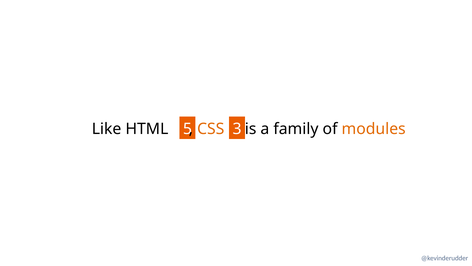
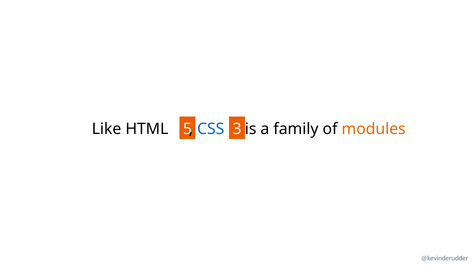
CSS colour: orange -> blue (211, 129)
